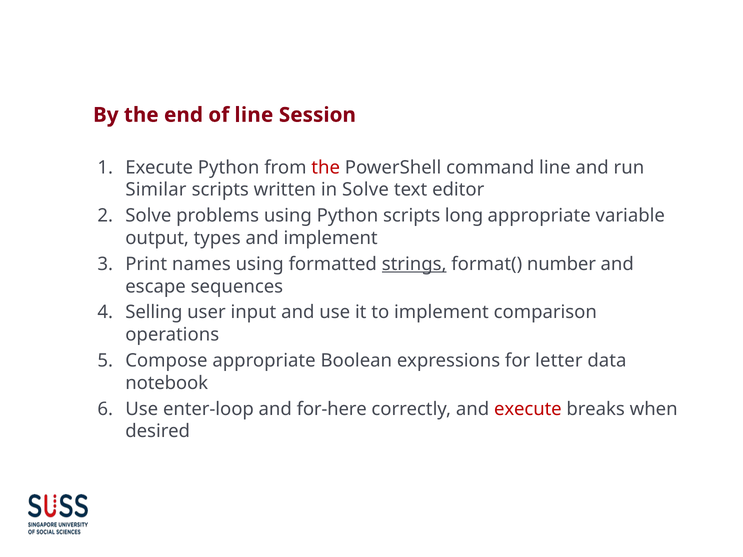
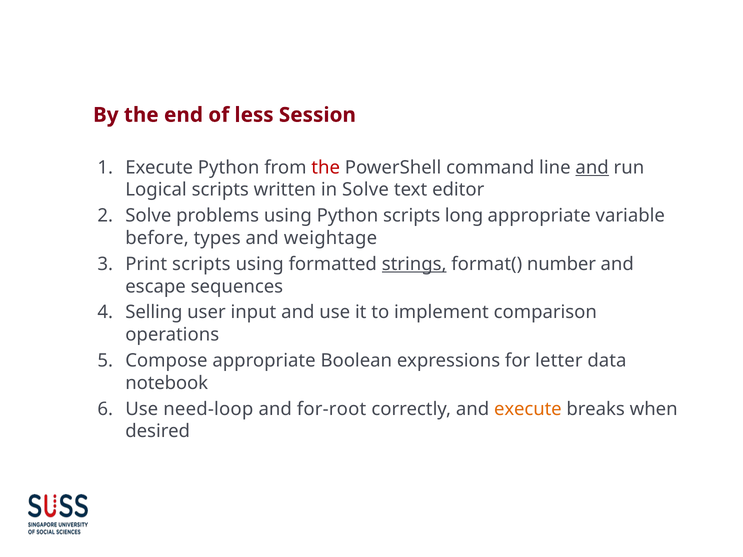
of line: line -> less (254, 115)
and underline: none -> present (592, 168)
Similar: Similar -> Logical (156, 190)
output: output -> before (157, 238)
and implement: implement -> weightage (330, 238)
Print names: names -> scripts (201, 264)
enter-loop: enter-loop -> need-loop (208, 409)
for-here: for-here -> for-root (332, 409)
execute colour: red -> orange (528, 409)
